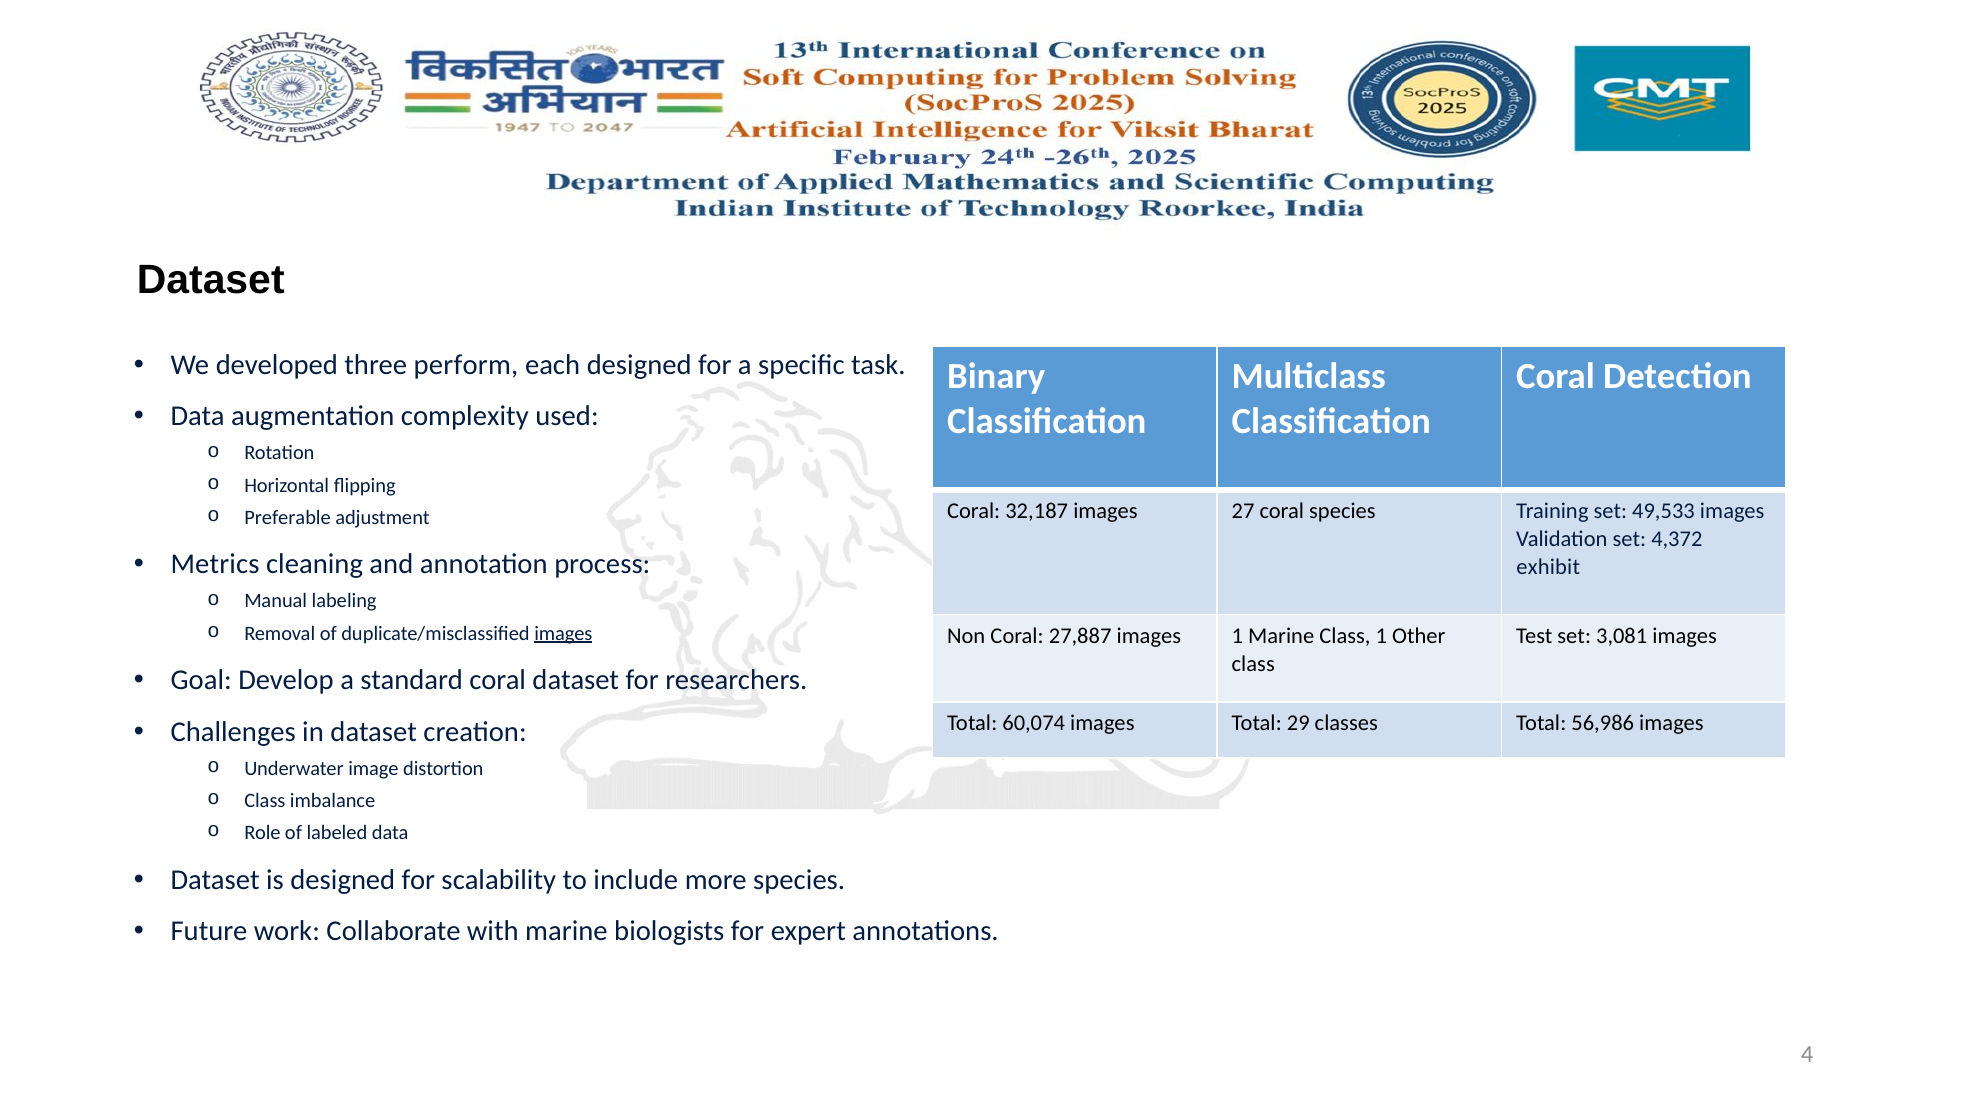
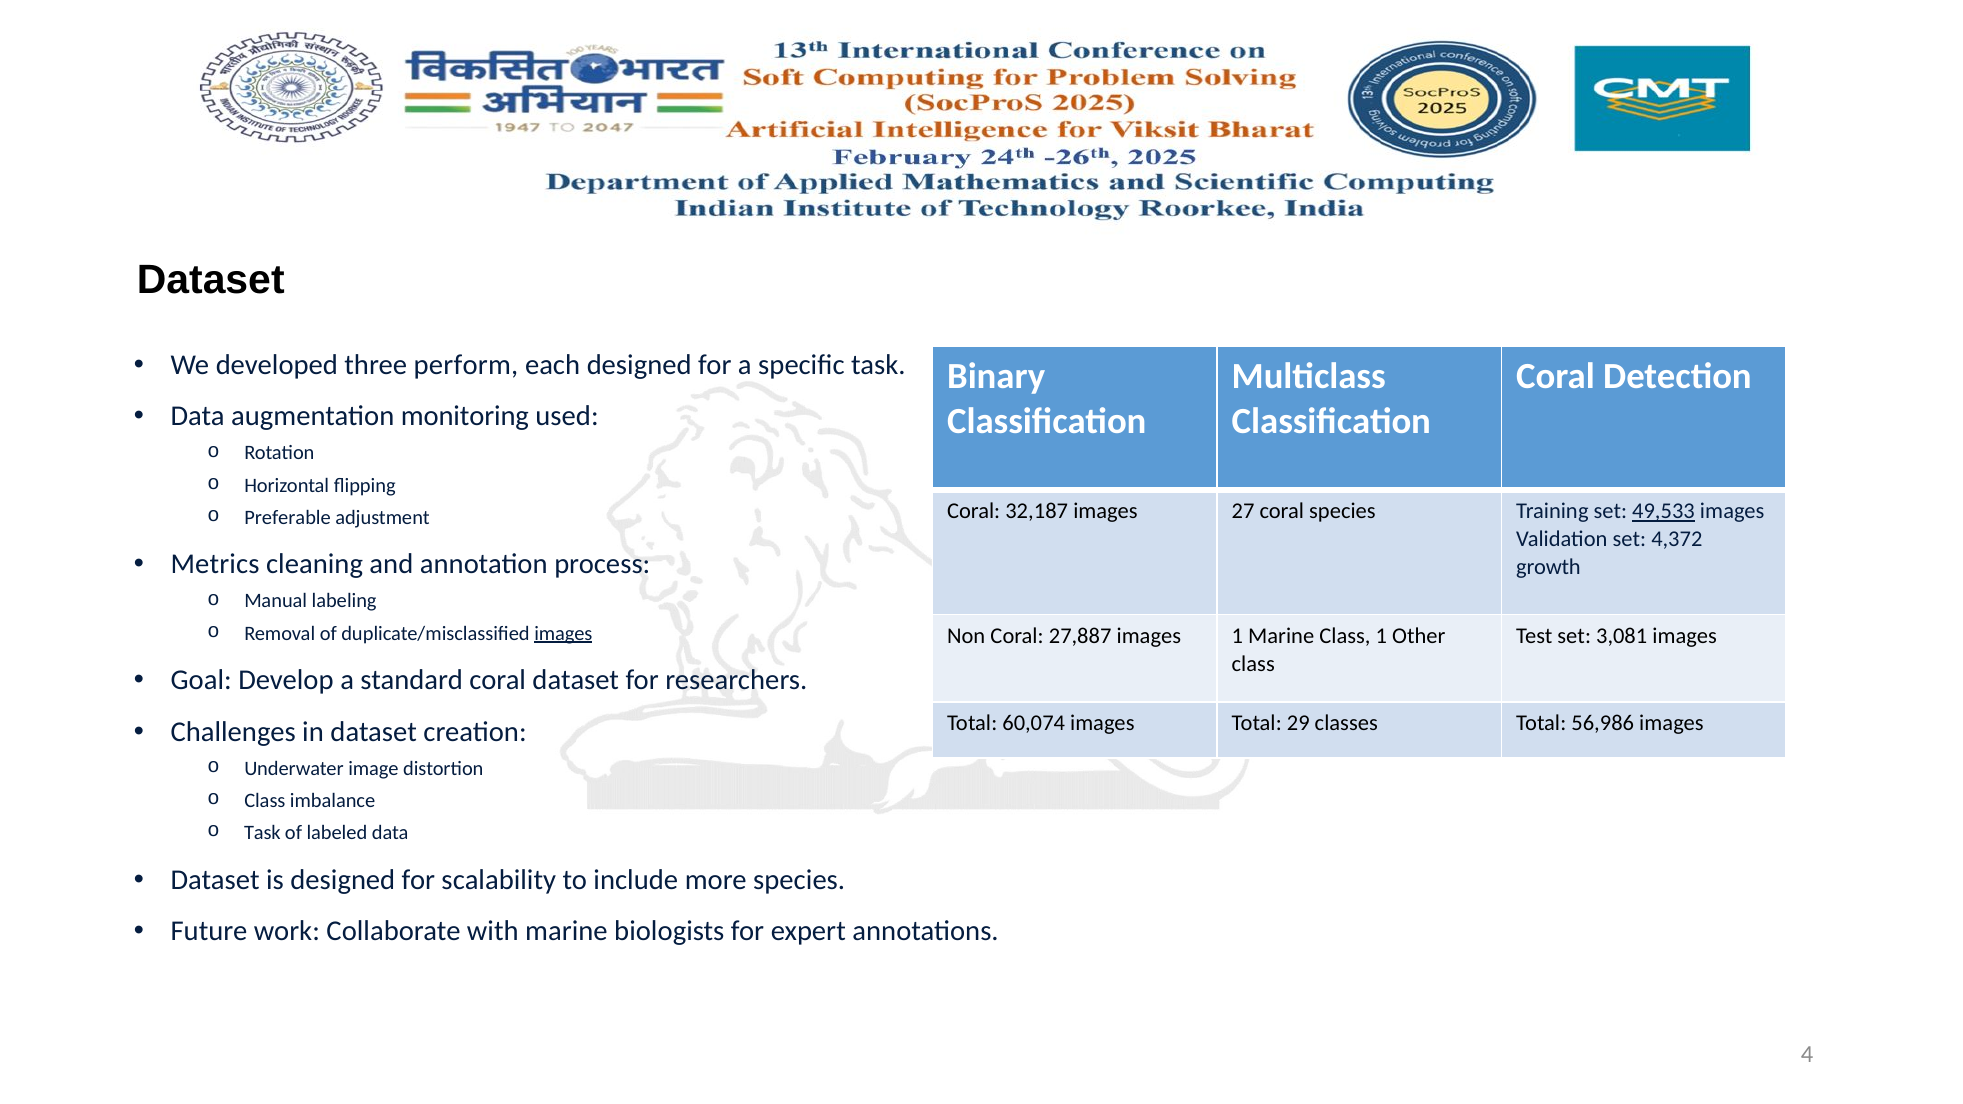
complexity: complexity -> monitoring (465, 417)
49,533 underline: none -> present (1663, 512)
exhibit: exhibit -> growth (1548, 567)
Role: Role -> Task (262, 833)
